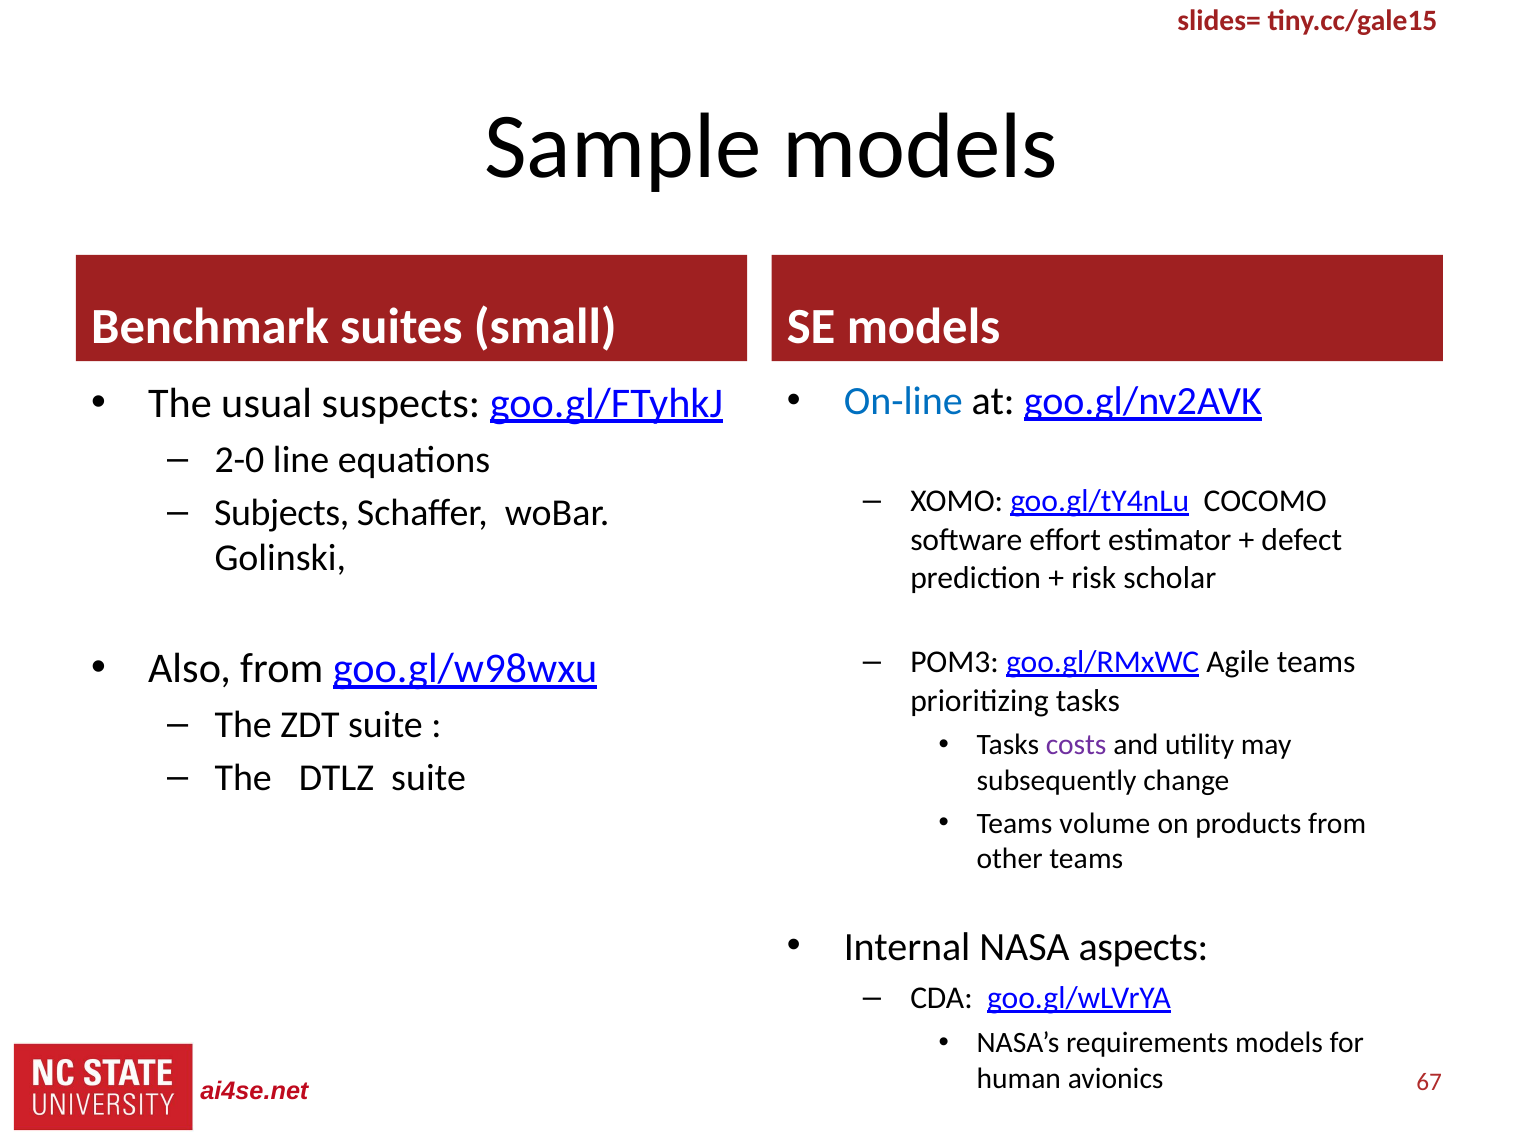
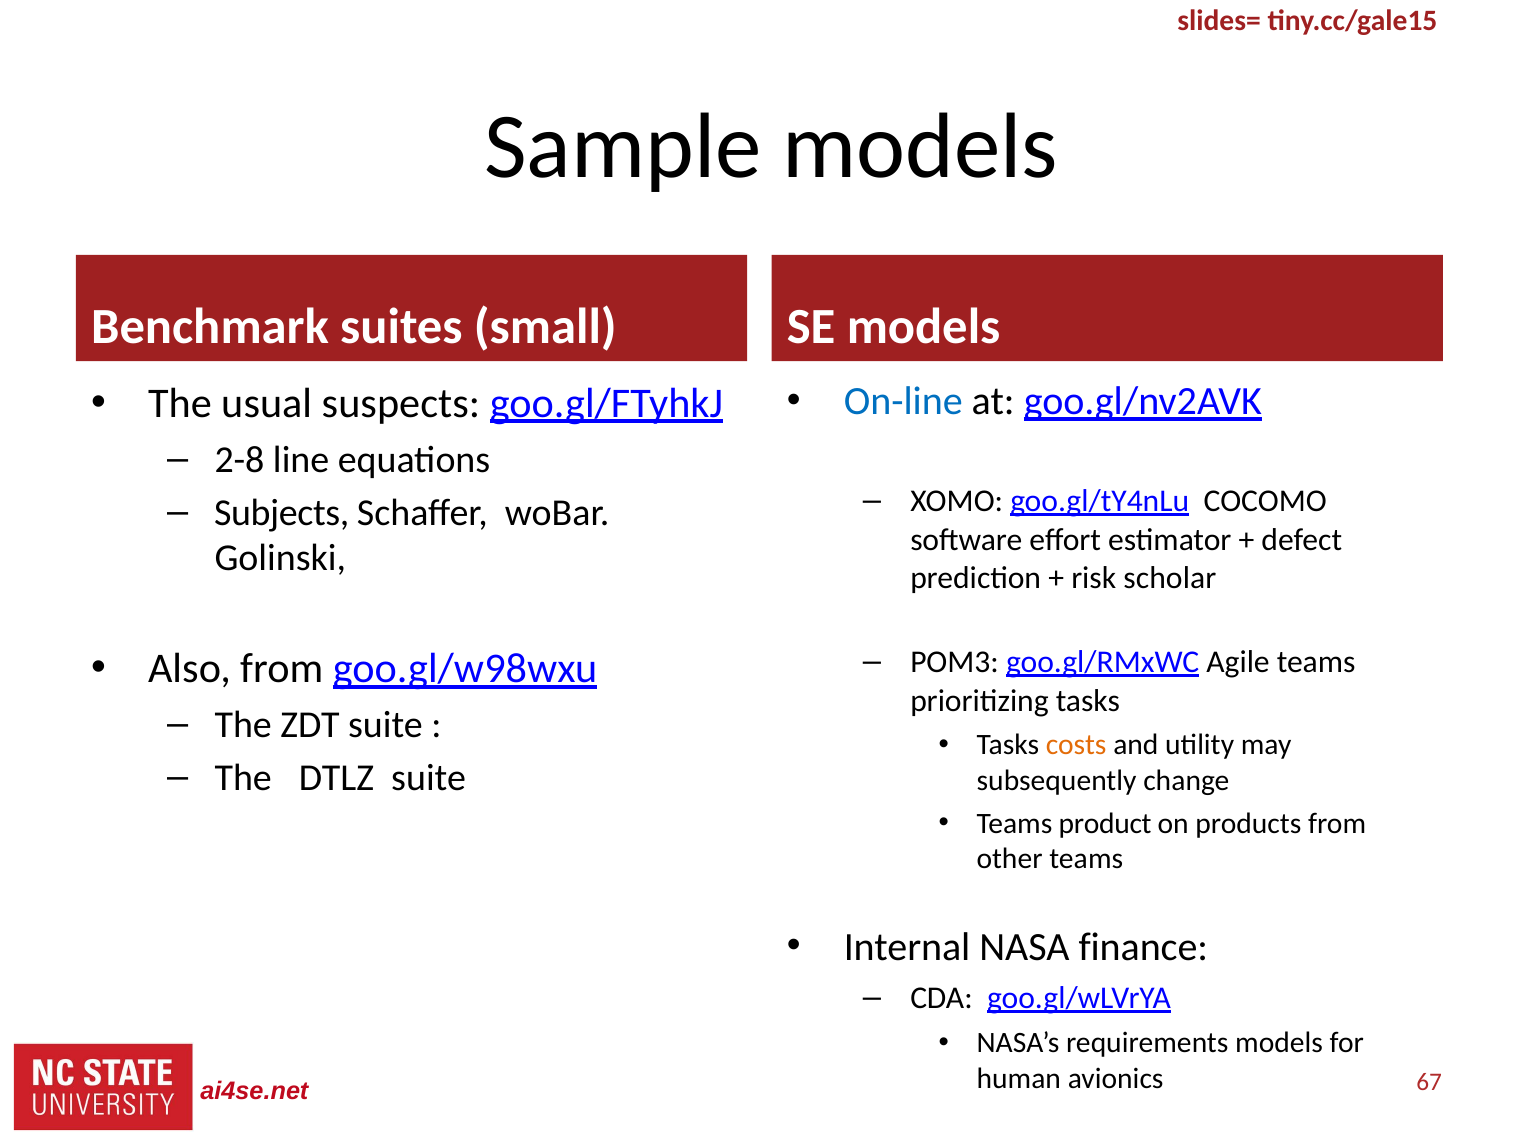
2-0: 2-0 -> 2-8 (240, 460)
costs colour: purple -> orange (1076, 745)
volume: volume -> product (1105, 824)
aspects: aspects -> finance (1143, 947)
